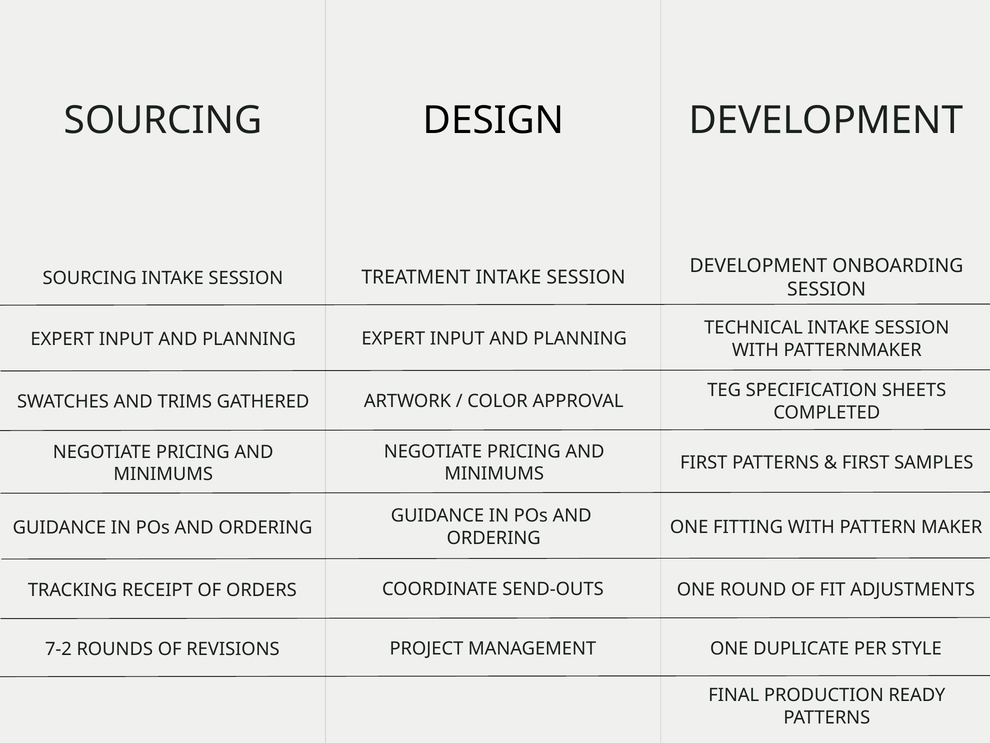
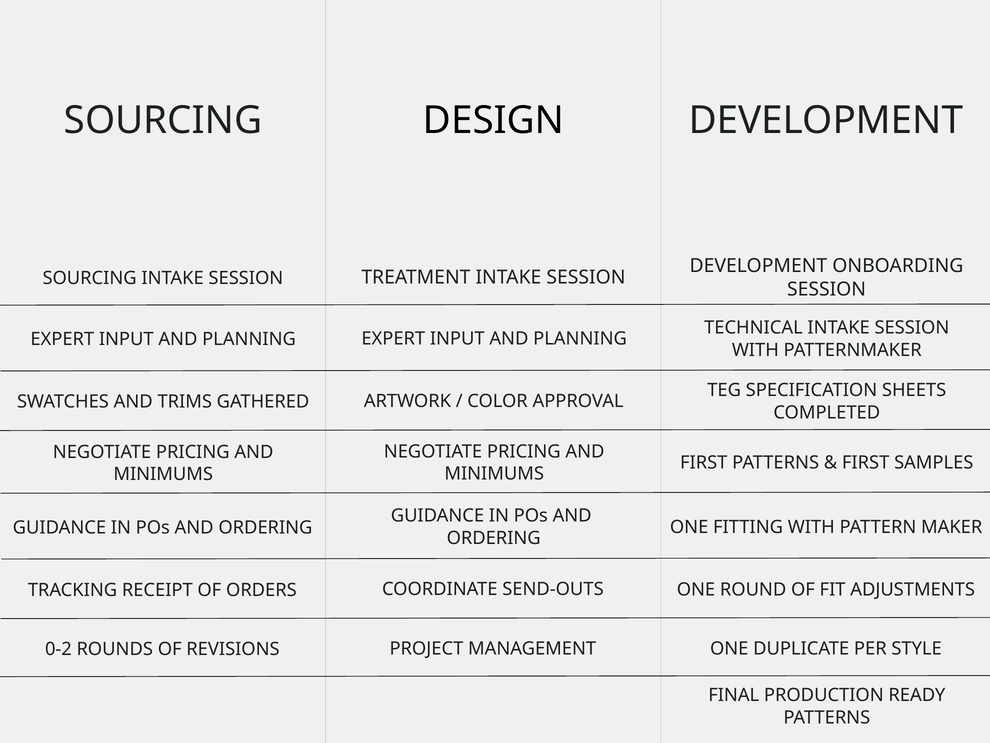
7-2: 7-2 -> 0-2 (58, 649)
